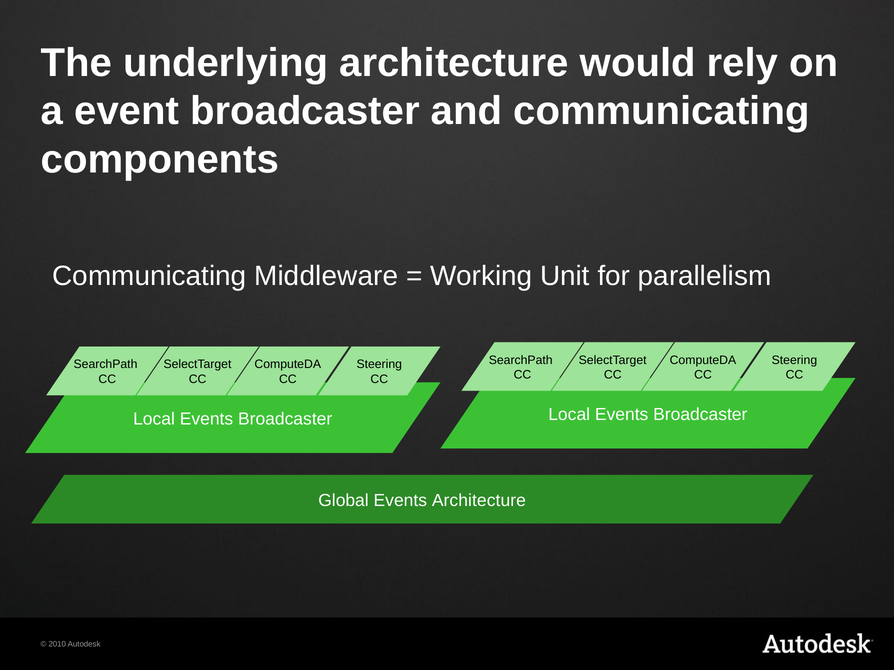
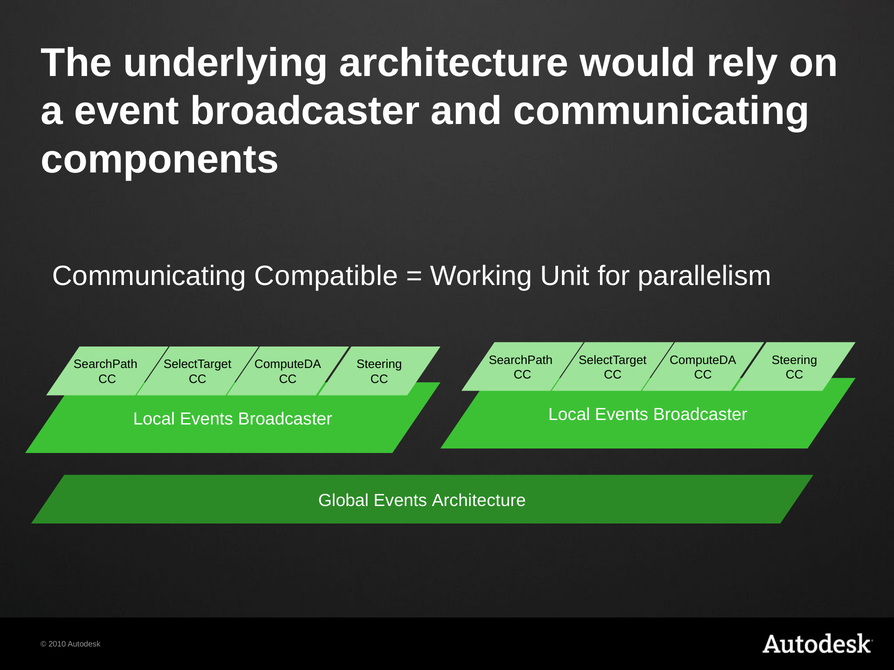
Middleware: Middleware -> Compatible (326, 276)
